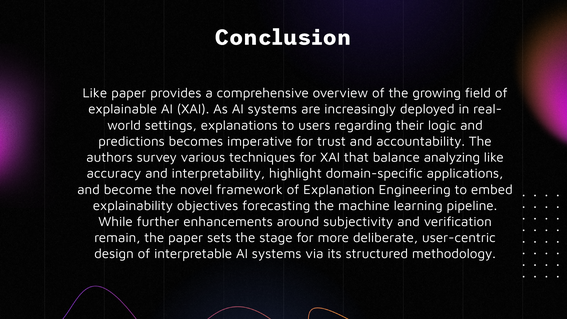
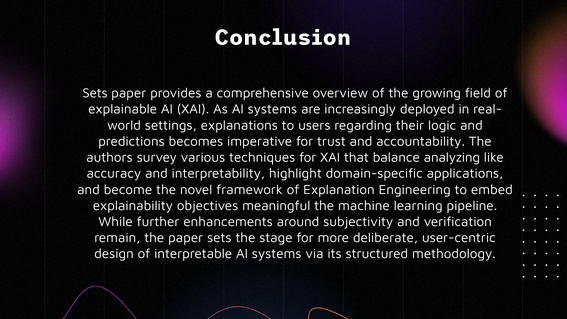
Like: Like -> Sets (95, 93)
forecasting: forecasting -> meaningful (276, 206)
